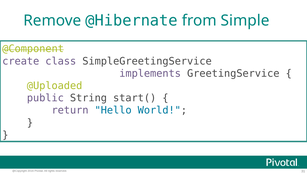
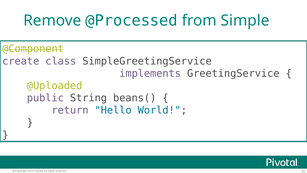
@Hibernate: @Hibernate -> @Processed (132, 21)
start(: start( -> beans( (135, 98)
